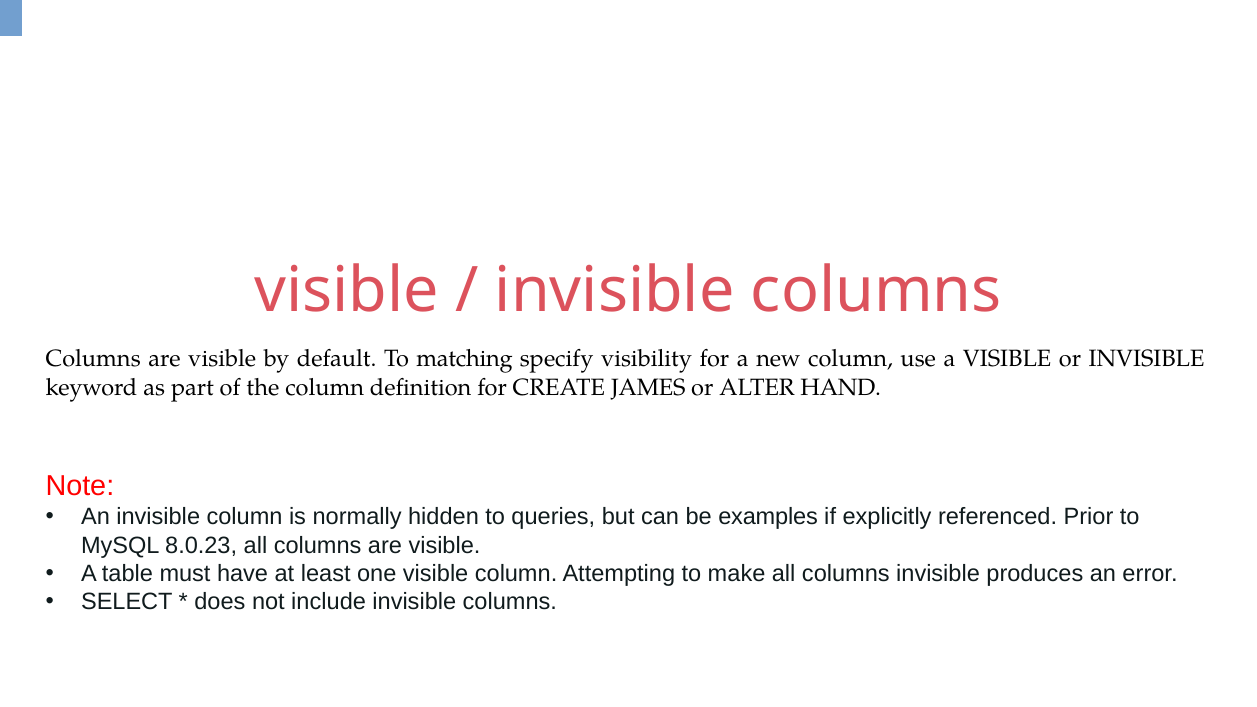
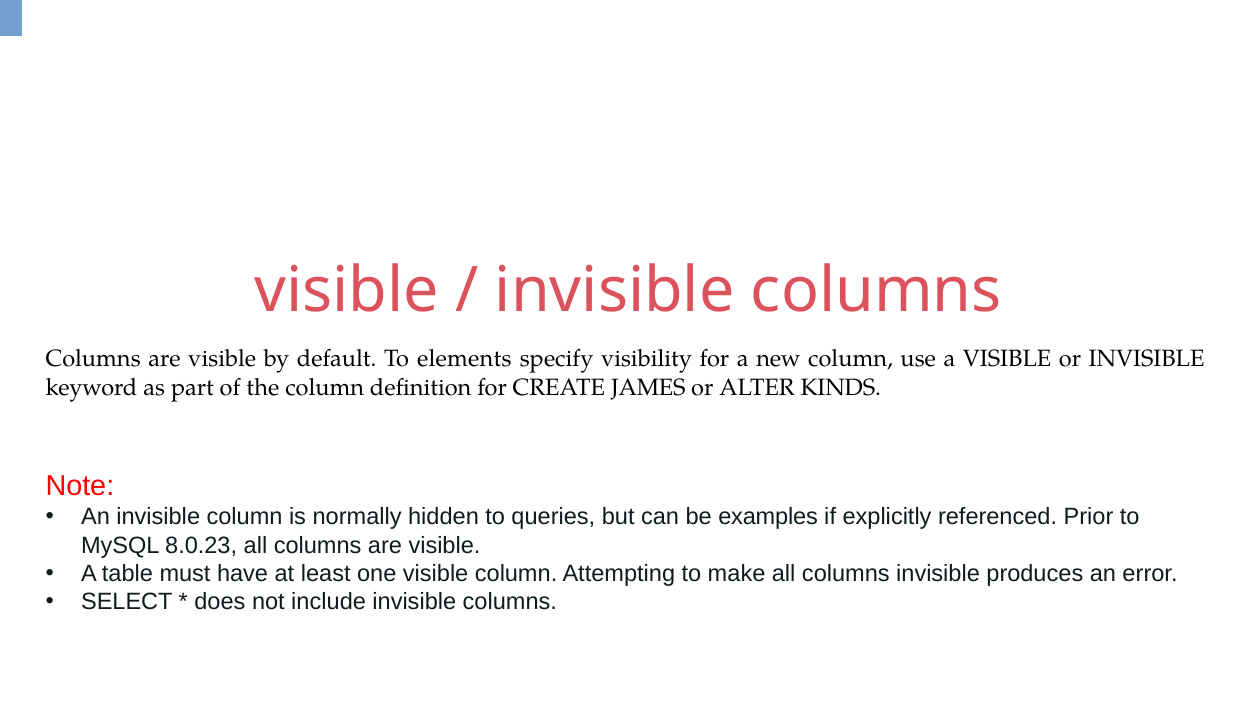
matching: matching -> elements (464, 359)
HAND: HAND -> KINDS (841, 387)
